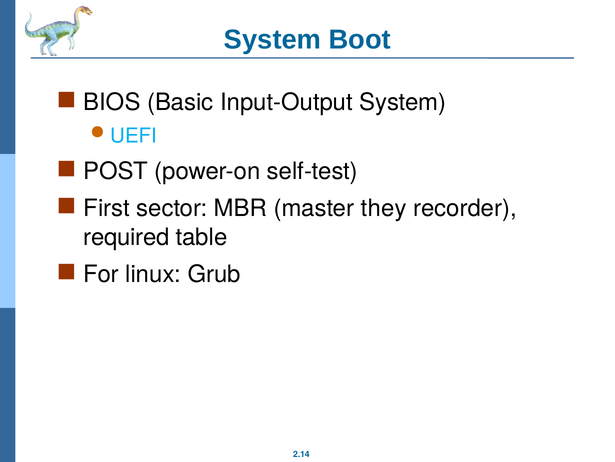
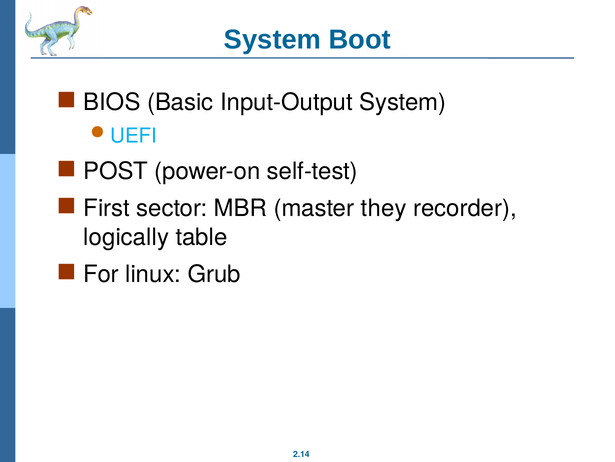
required: required -> logically (126, 237)
